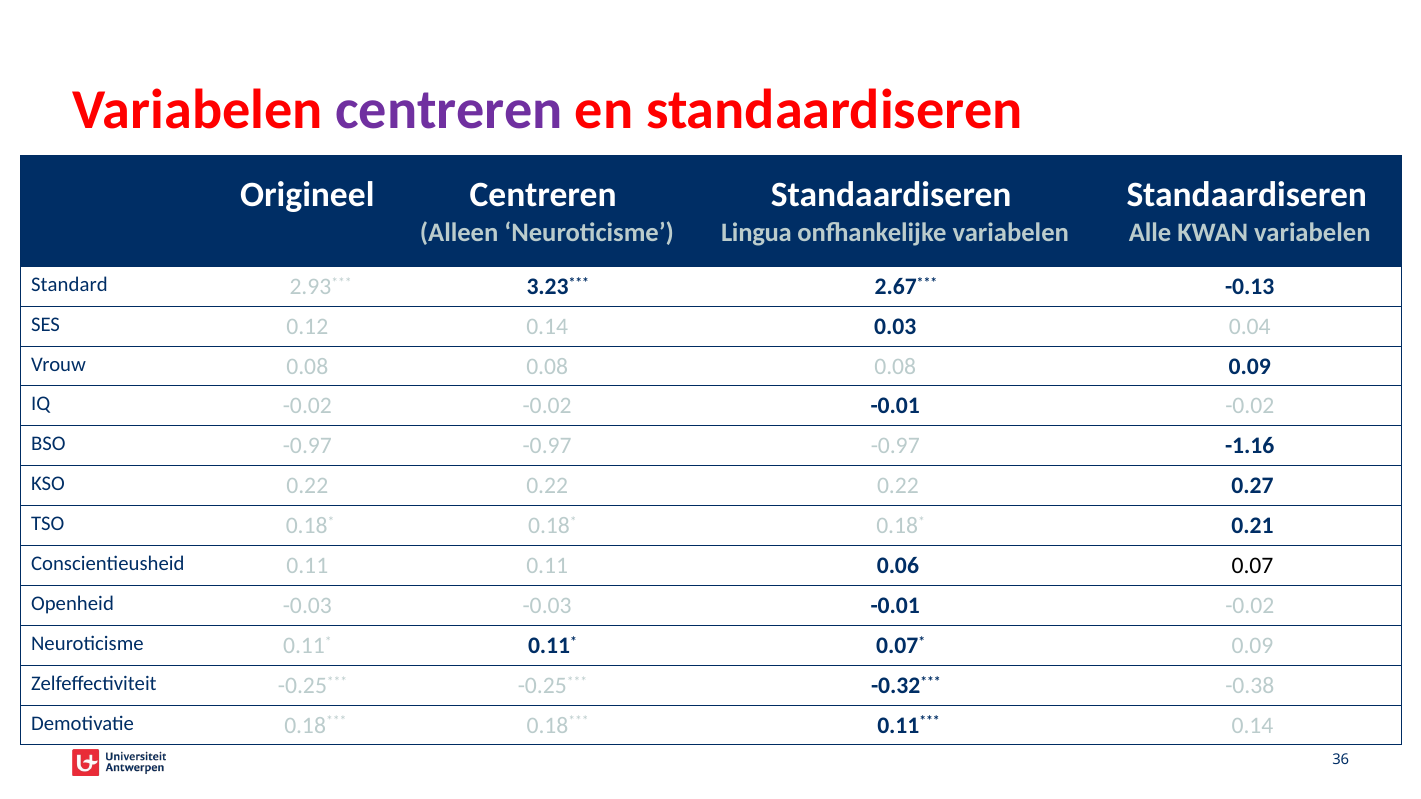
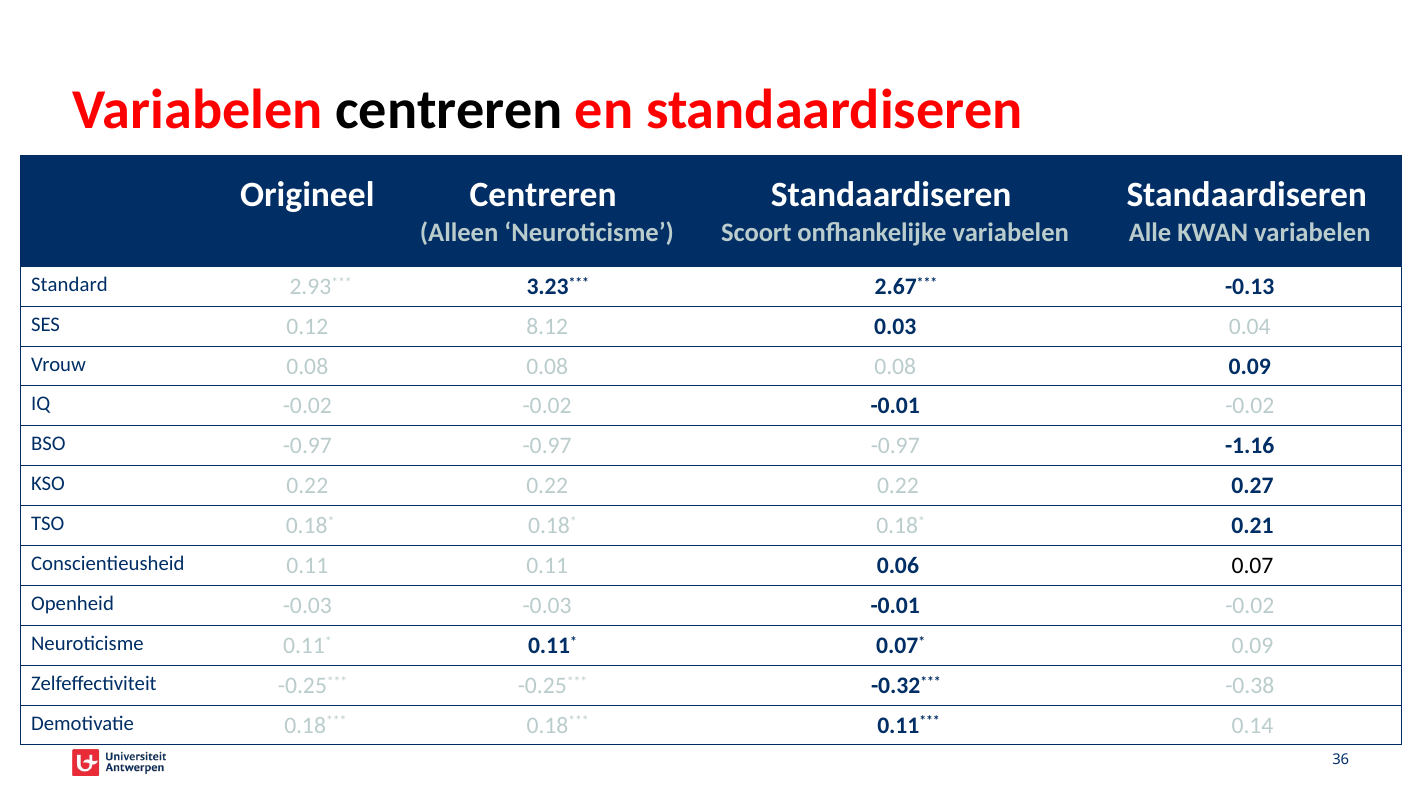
centreren colour: purple -> black (449, 110)
Lingua: Lingua -> Scoort (756, 233)
0.12 0.14: 0.14 -> 8.12 (547, 327)
